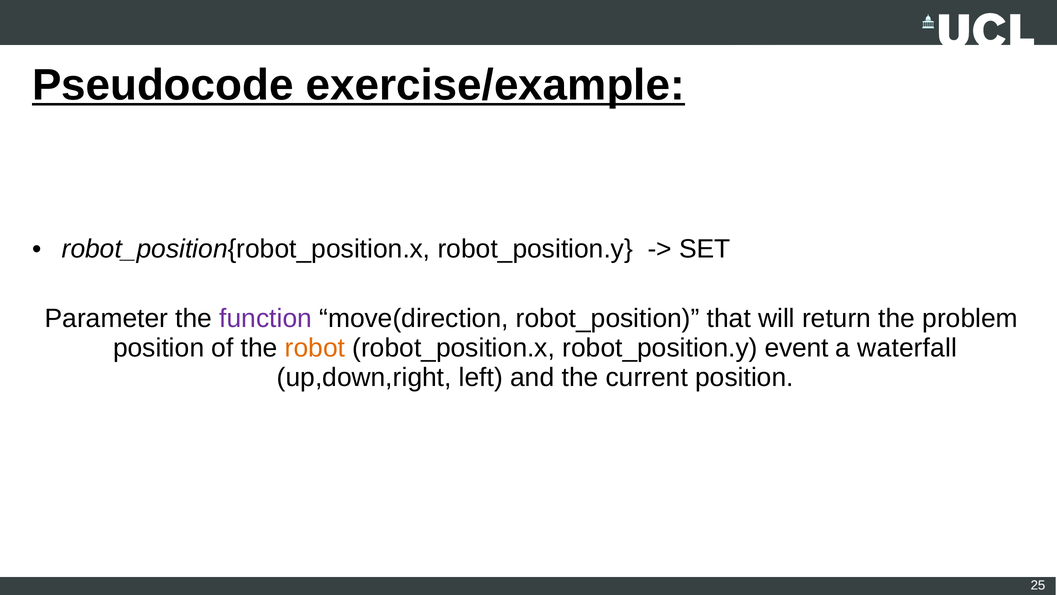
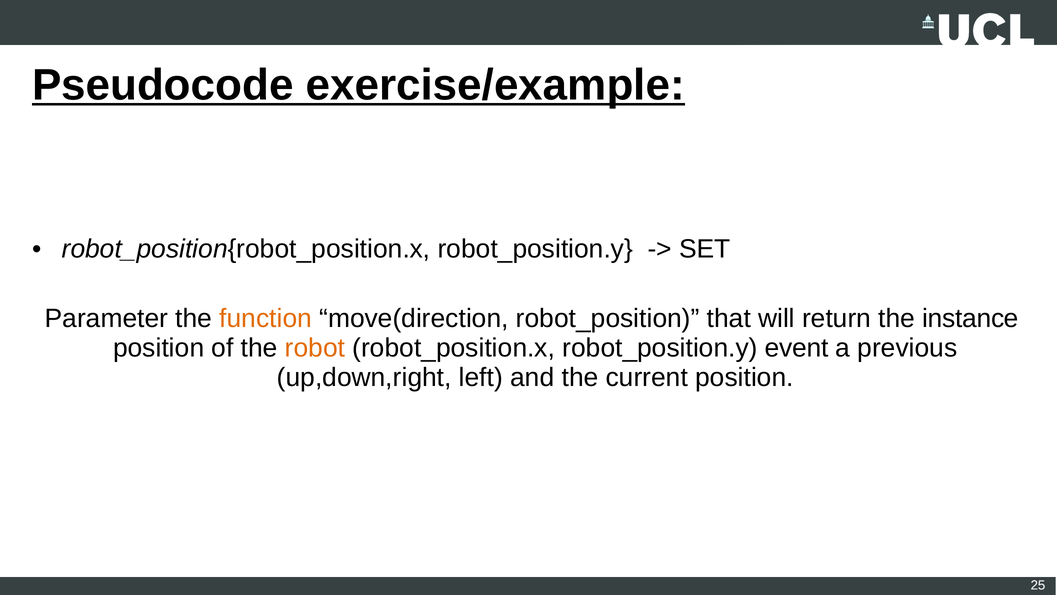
function colour: purple -> orange (266, 318)
problem: problem -> instance (970, 318)
waterfall: waterfall -> previous (907, 348)
